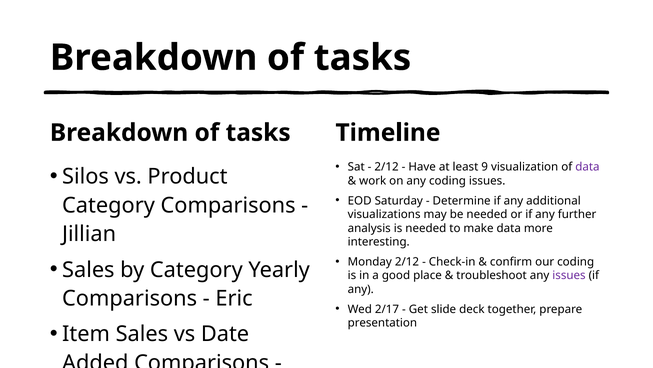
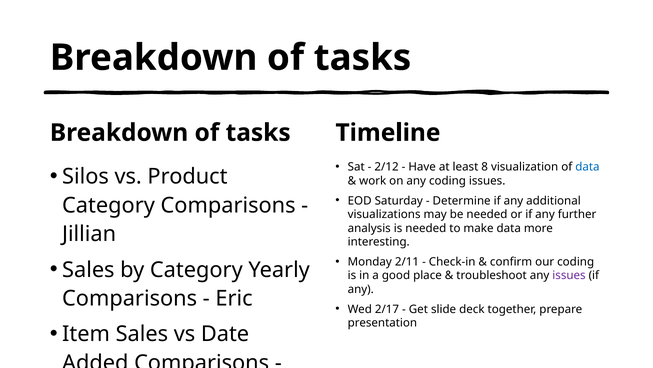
9: 9 -> 8 (485, 167)
data colour: purple -> blue (587, 167)
Monday 2/12: 2/12 -> 2/11 (407, 261)
